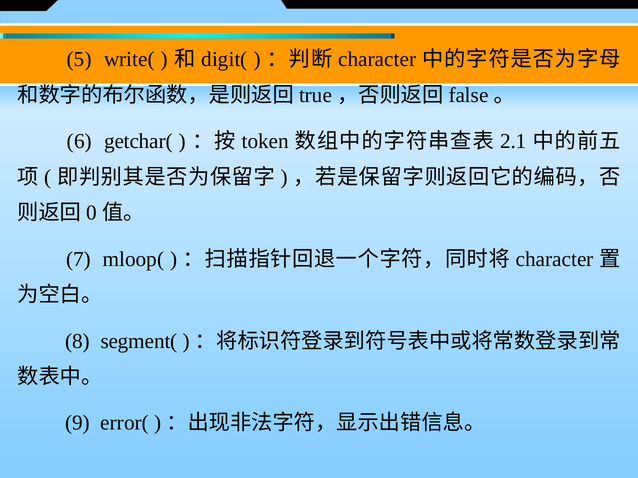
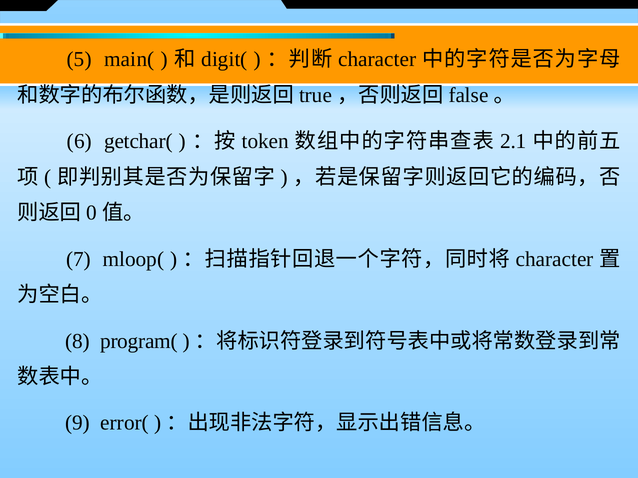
write(: write( -> main( (129, 59)
segment(: segment( -> program( (139, 341)
